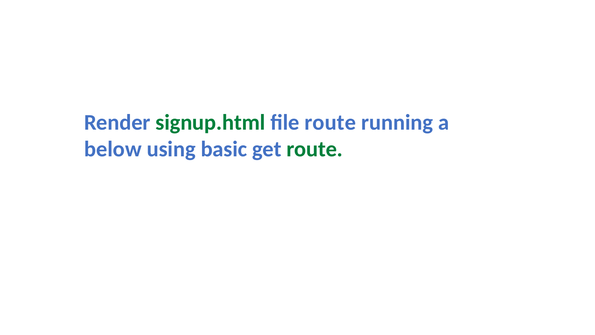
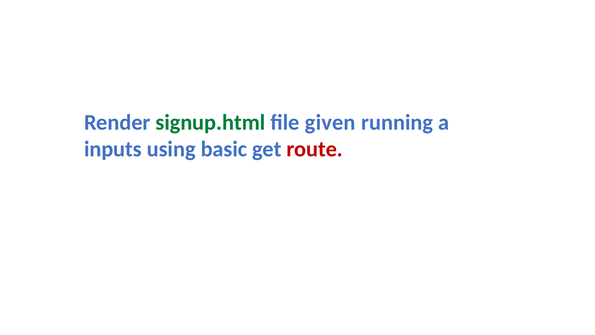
file route: route -> given (330, 122)
below: below -> inputs (113, 149)
route colour: green -> red (315, 149)
